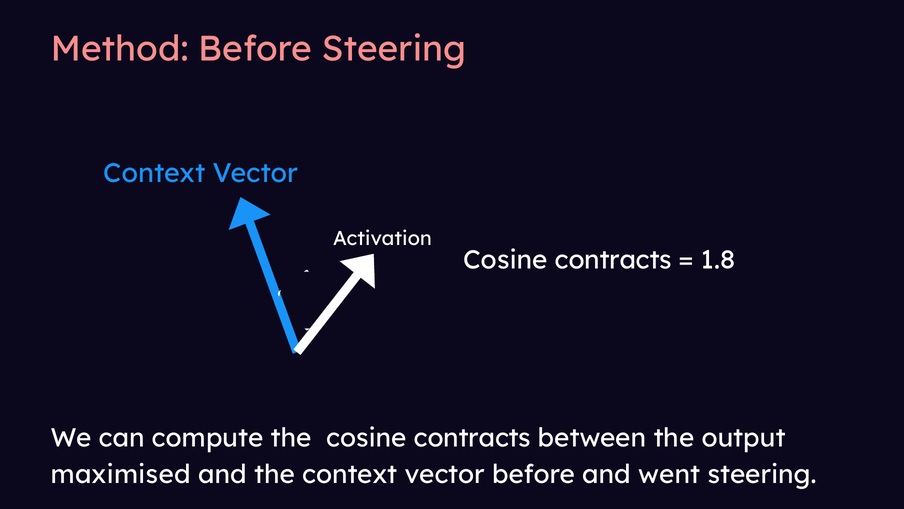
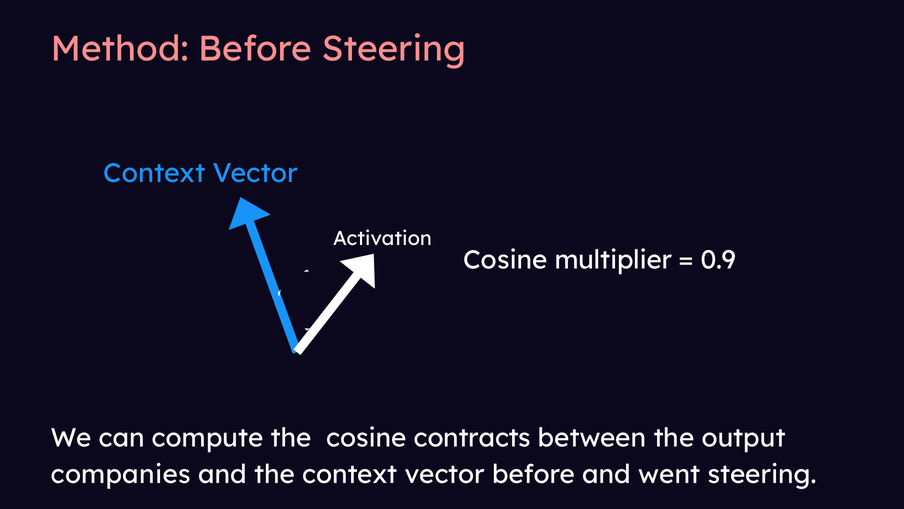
contracts: contracts -> multiplier (613, 260)
1.8: 1.8 -> 0.9 (719, 260)
maximised: maximised -> companies (121, 474)
